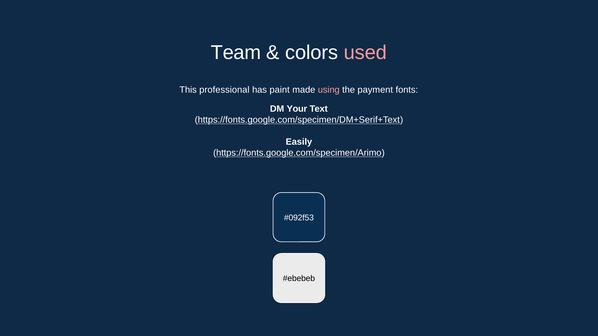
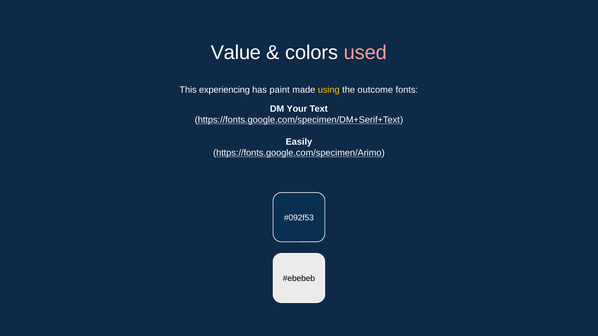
Team: Team -> Value (236, 53)
professional: professional -> experiencing (224, 90)
using colour: pink -> yellow (329, 90)
payment: payment -> outcome (375, 90)
